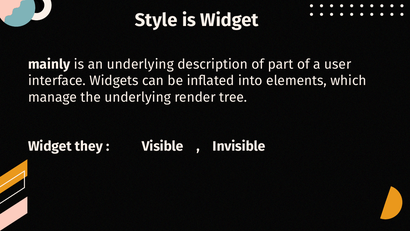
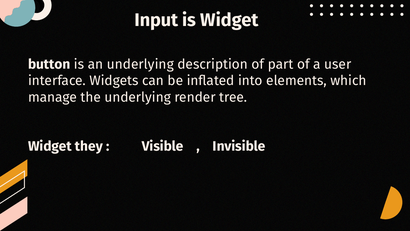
Style: Style -> Input (156, 20)
mainly: mainly -> button (49, 64)
